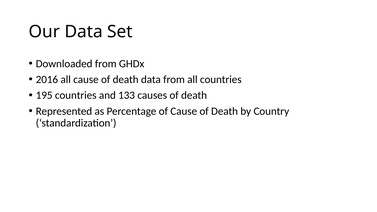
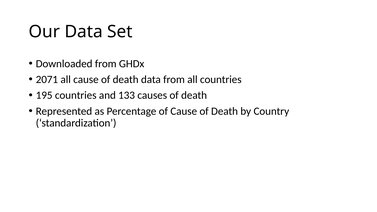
2016: 2016 -> 2071 (47, 80)
